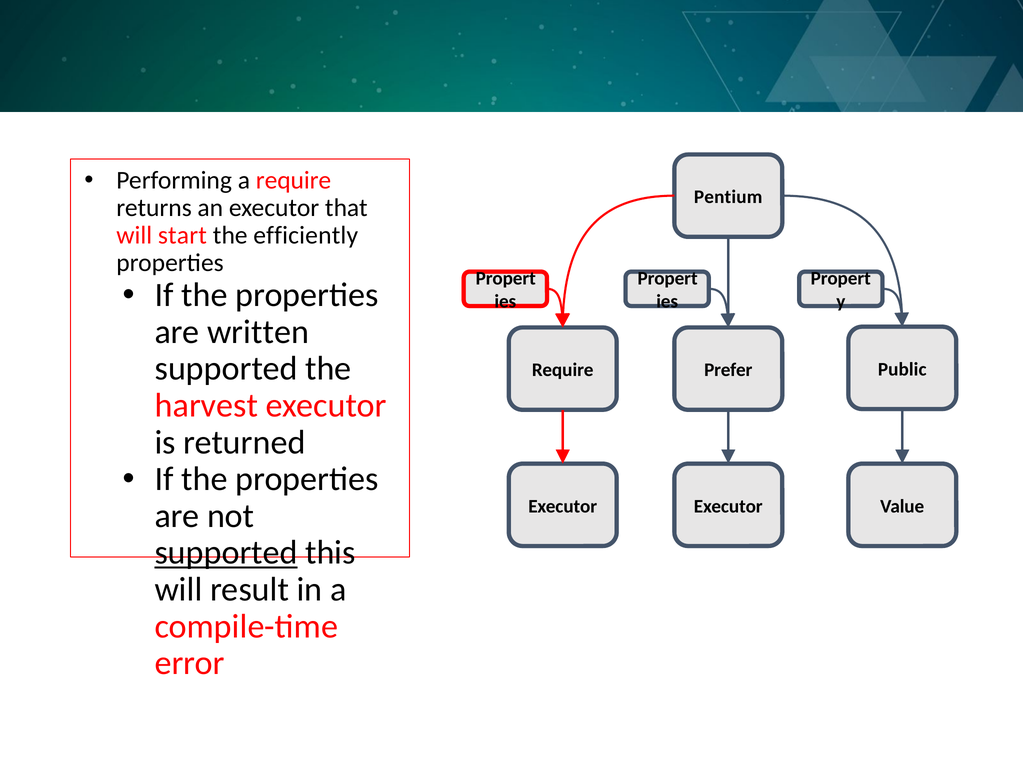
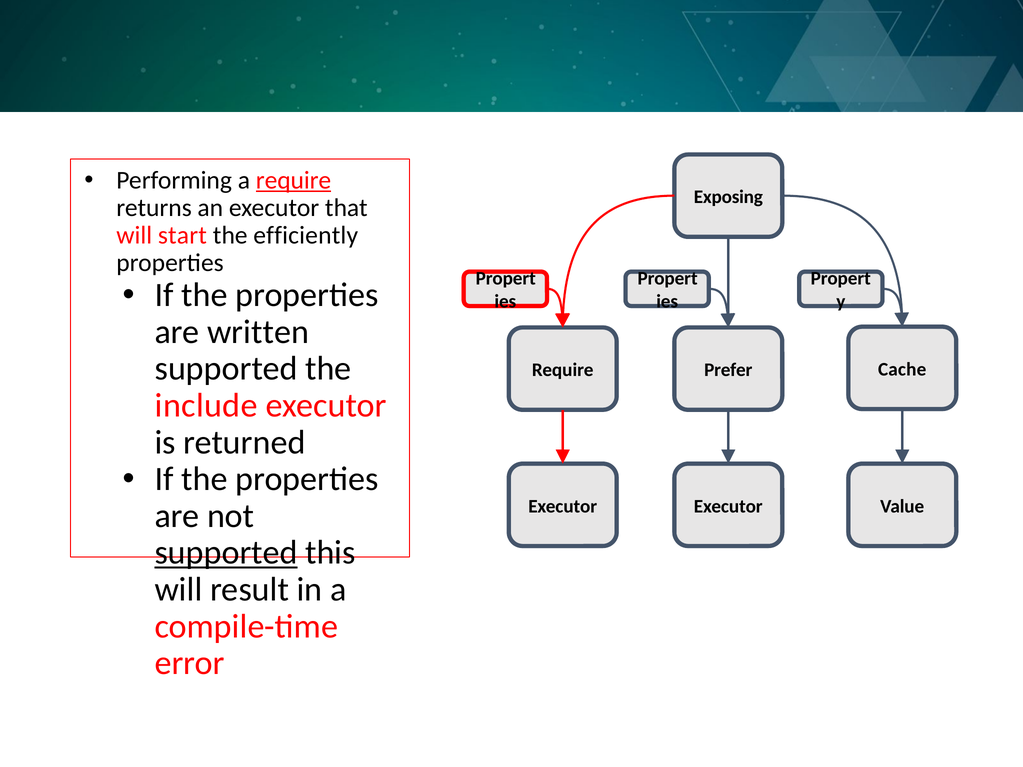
require underline: none -> present (294, 180)
Pentium: Pentium -> Exposing (728, 197)
Public: Public -> Cache (902, 369)
harvest: harvest -> include (206, 406)
